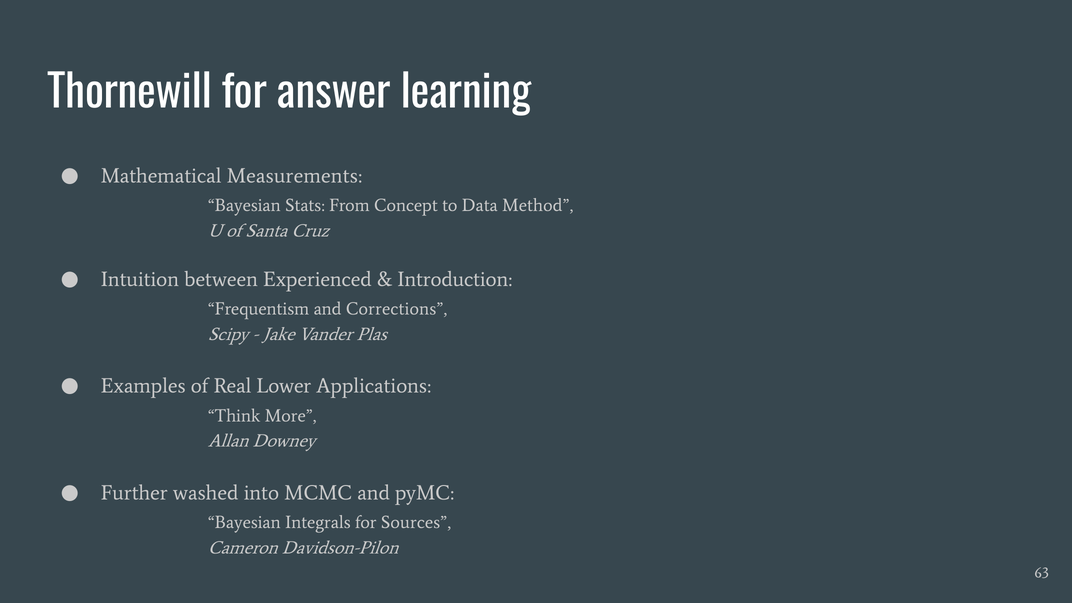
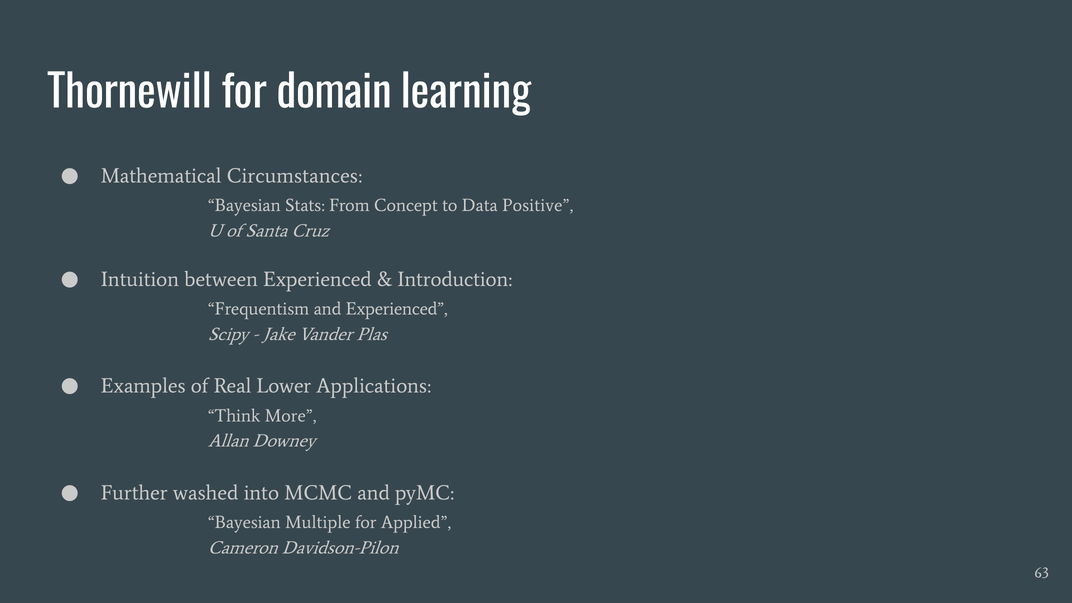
answer: answer -> domain (334, 93)
Measurements: Measurements -> Circumstances (294, 176)
Method: Method -> Positive (538, 205)
and Corrections: Corrections -> Experienced (397, 309)
Integrals: Integrals -> Multiple (318, 523)
Sources: Sources -> Applied (416, 523)
